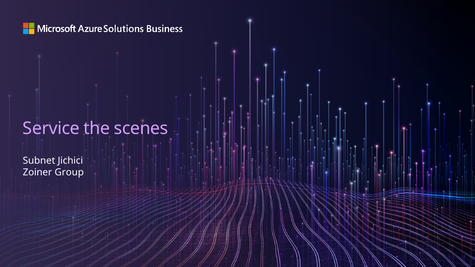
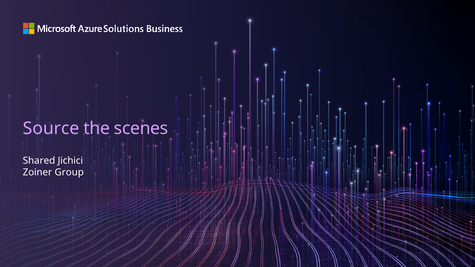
Service: Service -> Source (51, 128)
Subnet: Subnet -> Shared (39, 161)
